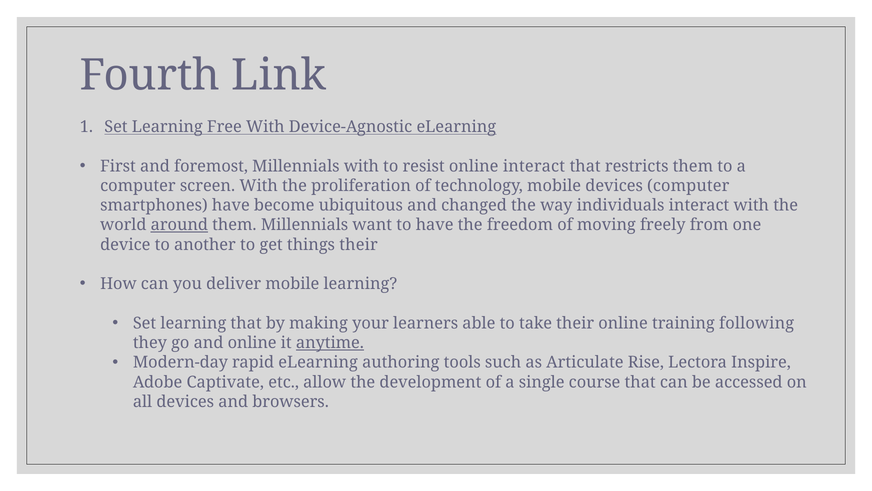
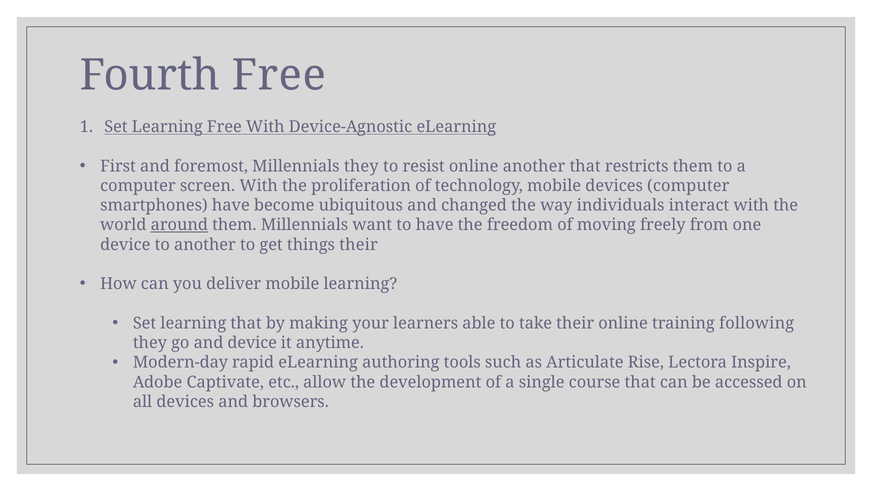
Fourth Link: Link -> Free (279, 75)
Millennials with: with -> they (361, 166)
online interact: interact -> another (534, 166)
and online: online -> device (252, 343)
anytime underline: present -> none (330, 343)
